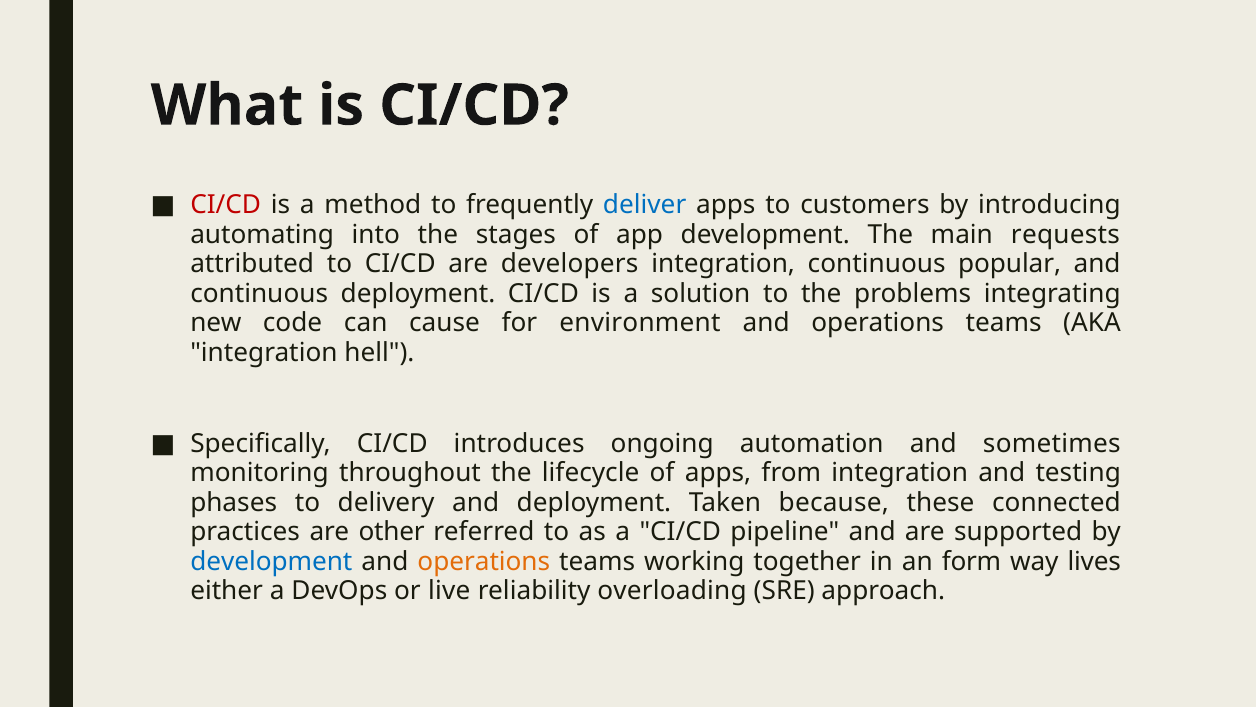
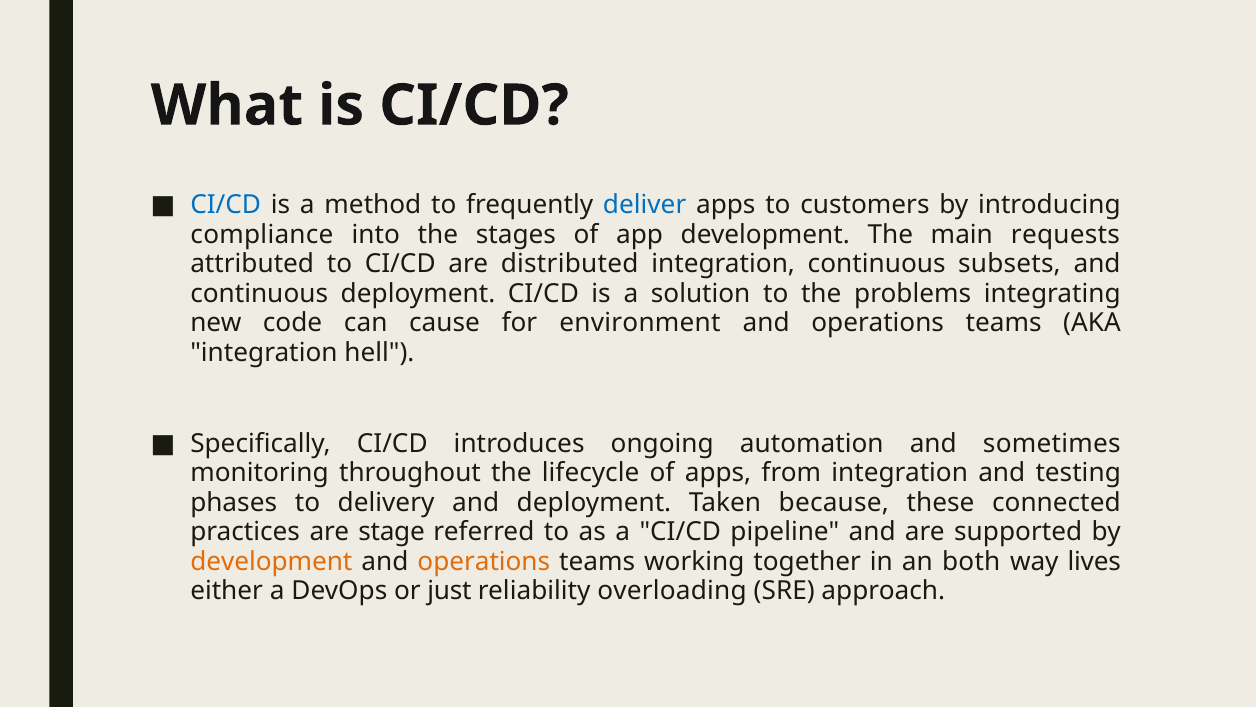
CI/CD colour: red -> blue (226, 205)
automating: automating -> compliance (262, 234)
developers: developers -> distributed (570, 264)
popular: popular -> subsets (1009, 264)
other: other -> stage (392, 532)
development colour: blue -> orange (271, 561)
form: form -> both (971, 561)
live: live -> just (449, 591)
